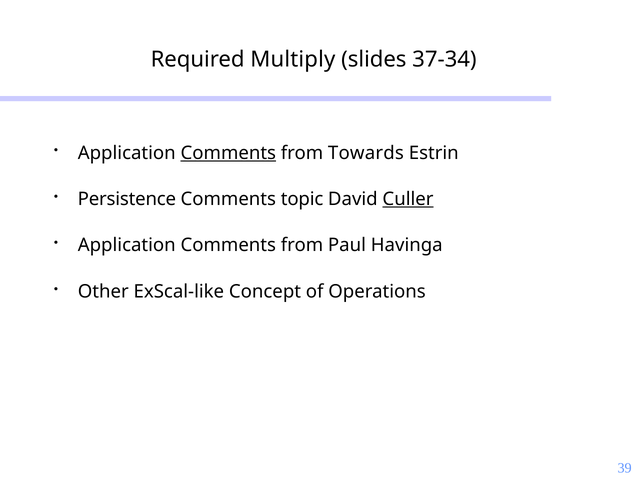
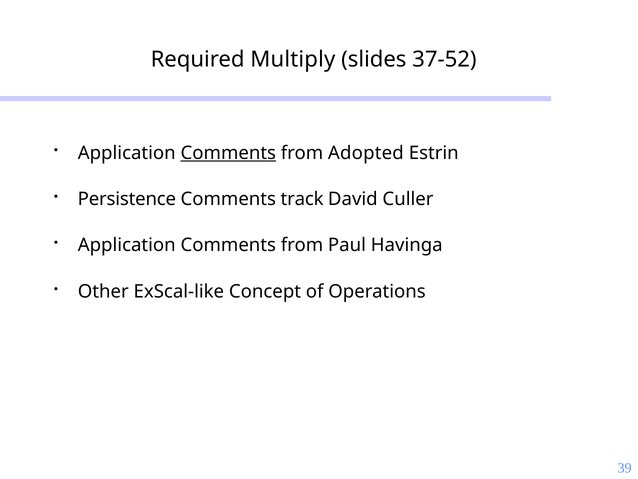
37-34: 37-34 -> 37-52 (444, 59)
Towards: Towards -> Adopted (366, 153)
topic: topic -> track (302, 199)
Culler underline: present -> none (408, 199)
